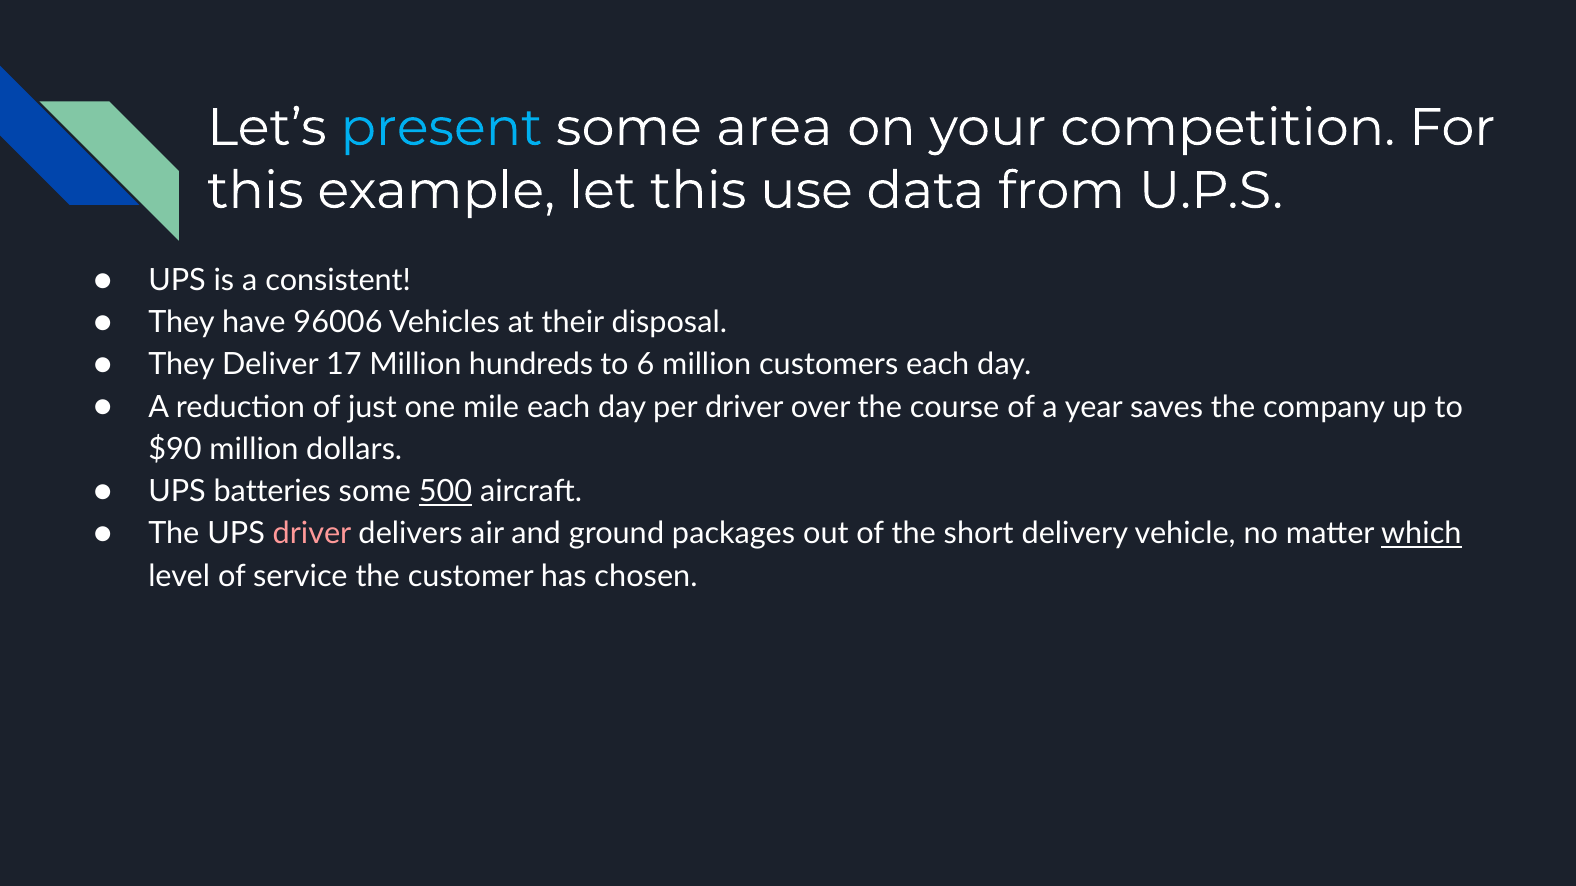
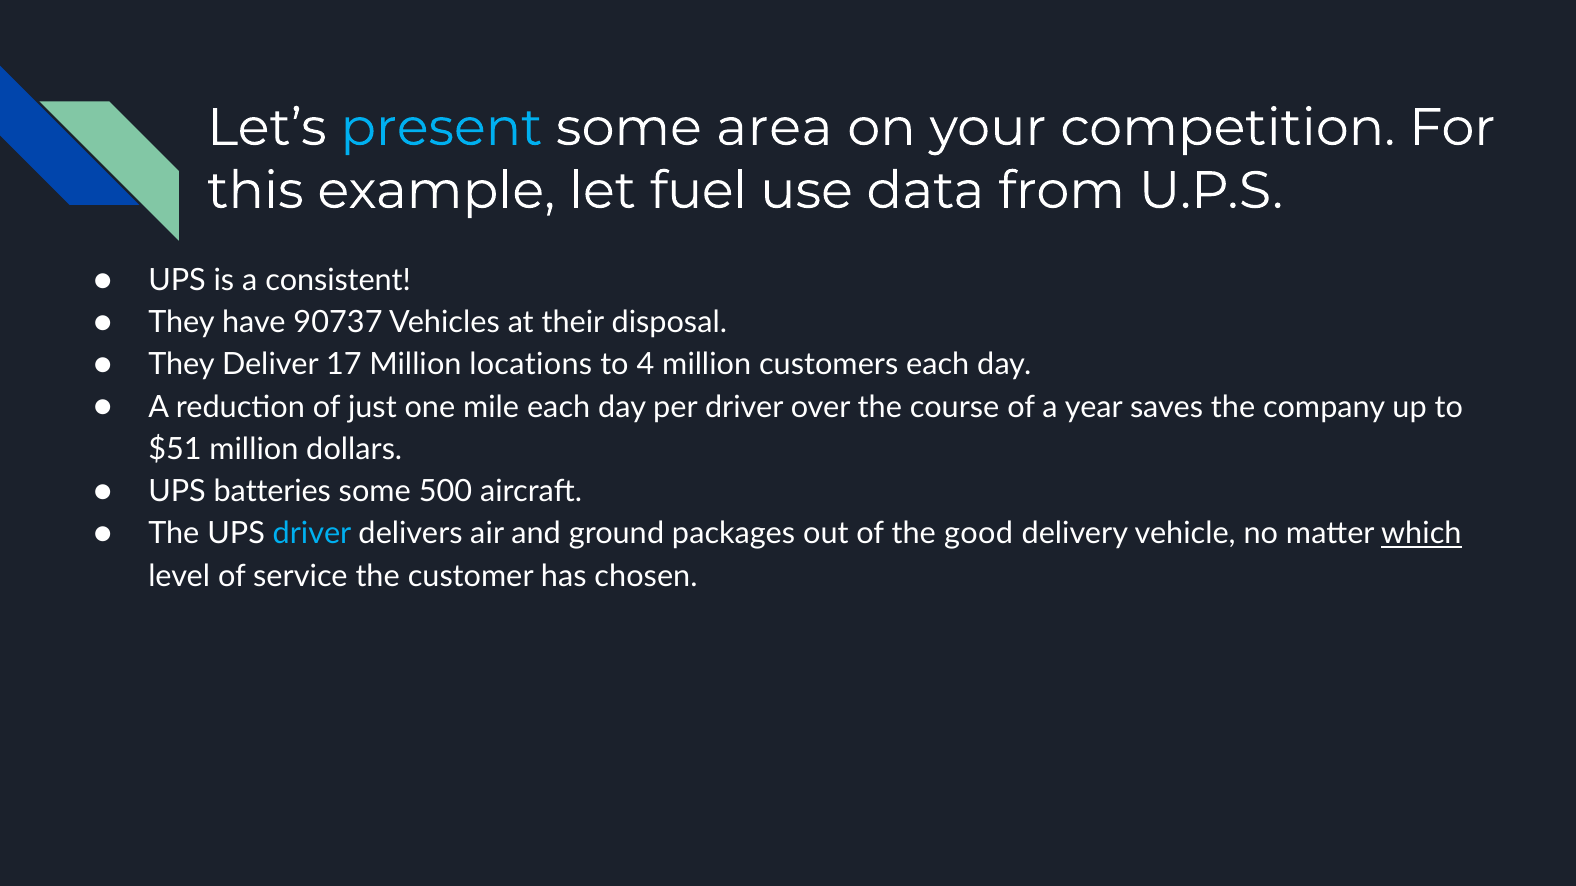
let this: this -> fuel (698, 191)
96006: 96006 -> 90737 (338, 323)
hundreds: hundreds -> locations (531, 365)
6: 6 -> 4 (645, 365)
$90: $90 -> $51 (175, 450)
500 underline: present -> none (446, 492)
driver colour: pink -> light blue (312, 534)
short: short -> good (979, 534)
